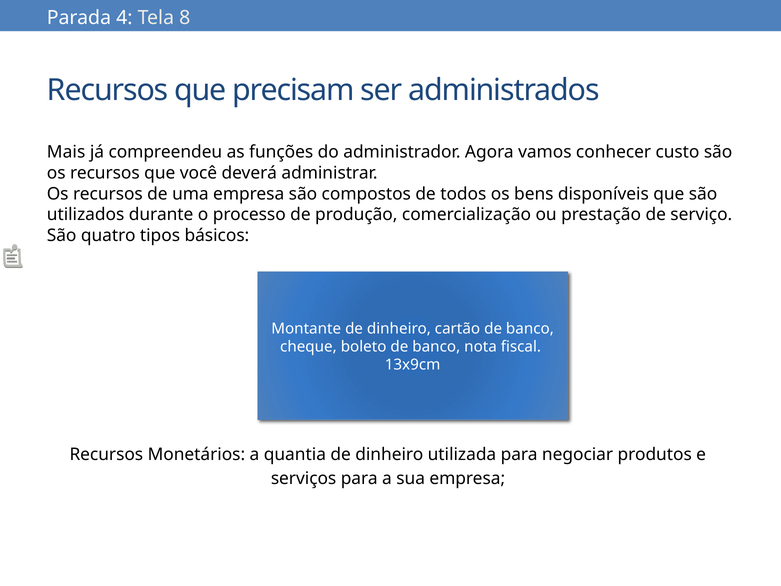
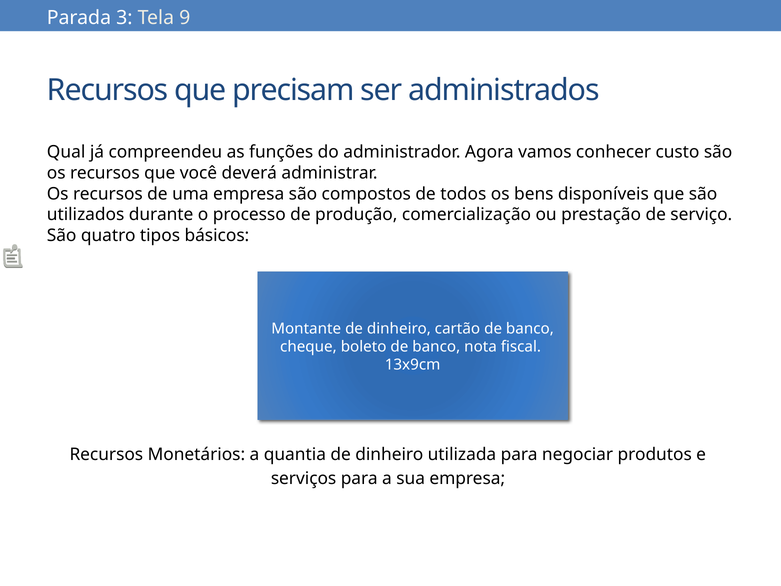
4: 4 -> 3 (124, 18)
8: 8 -> 9 (185, 18)
Mais: Mais -> Qual (66, 152)
